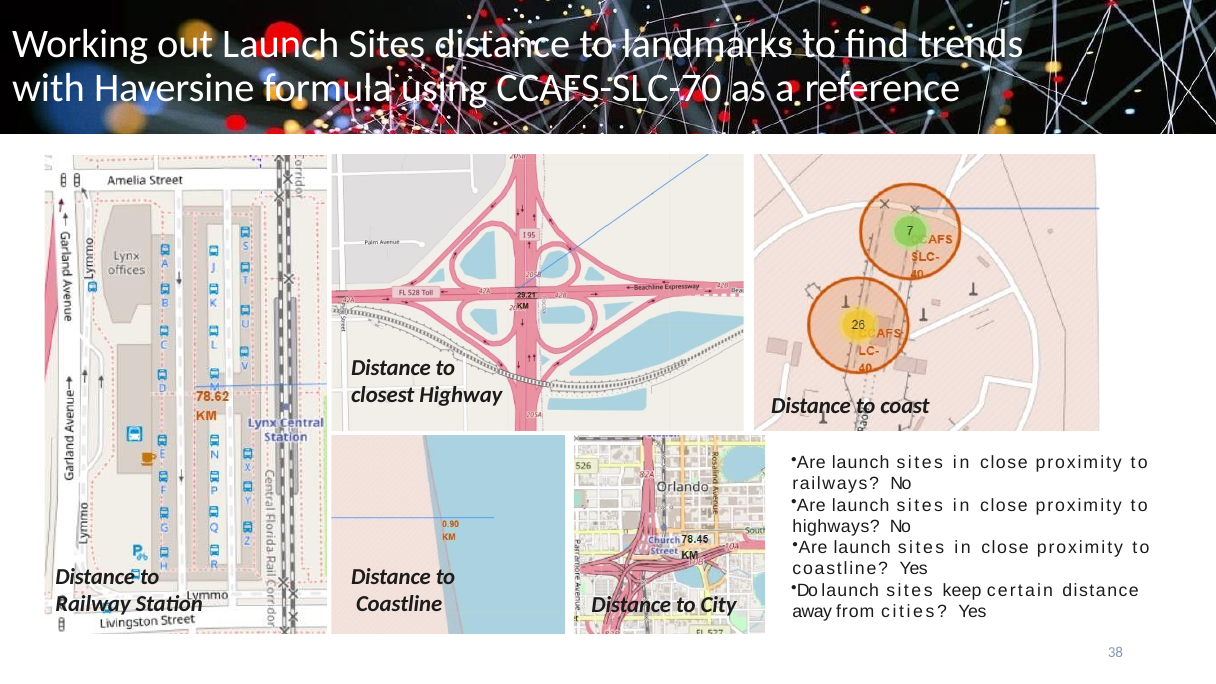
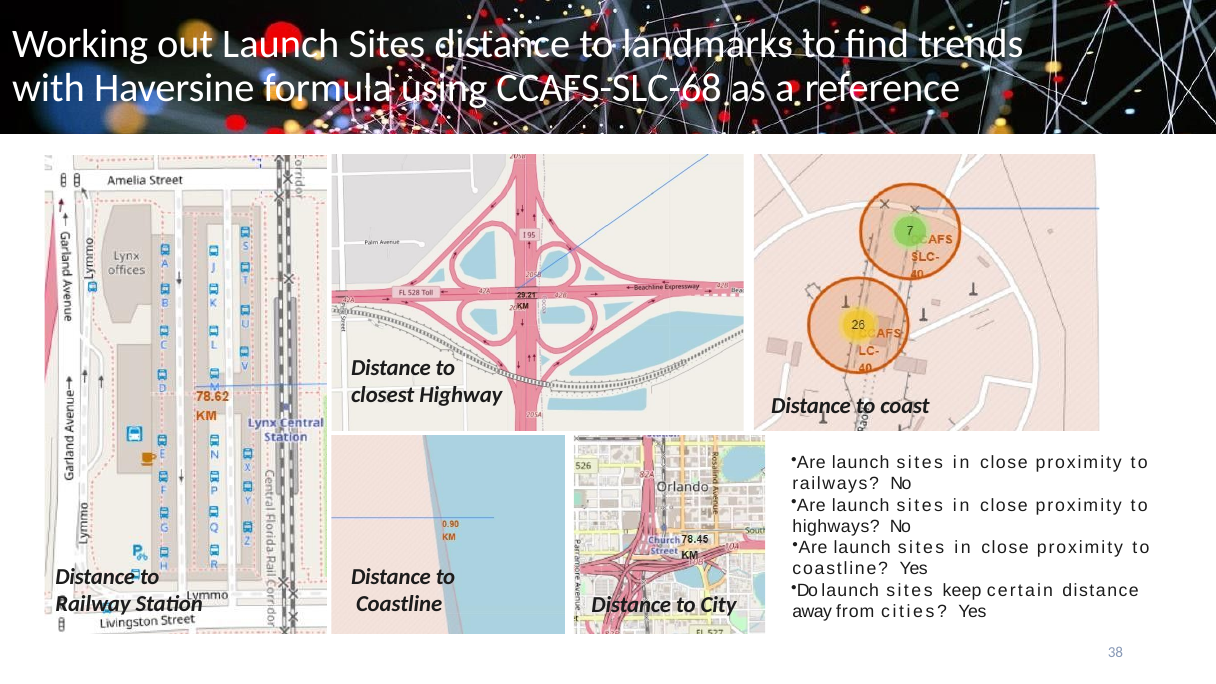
CCAFS-SLC-70: CCAFS-SLC-70 -> CCAFS-SLC-68 (609, 88)
